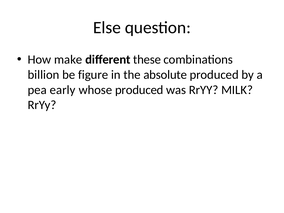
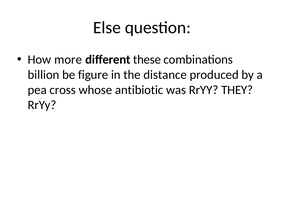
make: make -> more (68, 60)
absolute: absolute -> distance (165, 75)
early: early -> cross (63, 90)
whose produced: produced -> antibiotic (139, 90)
MILK: MILK -> THEY (237, 90)
